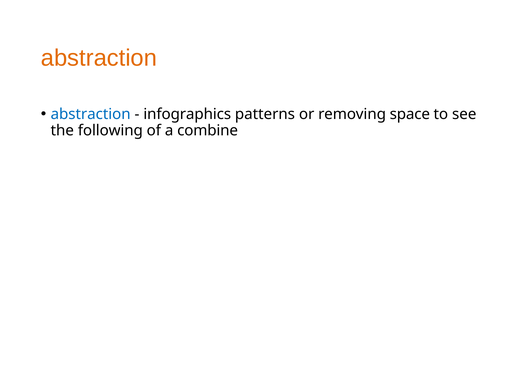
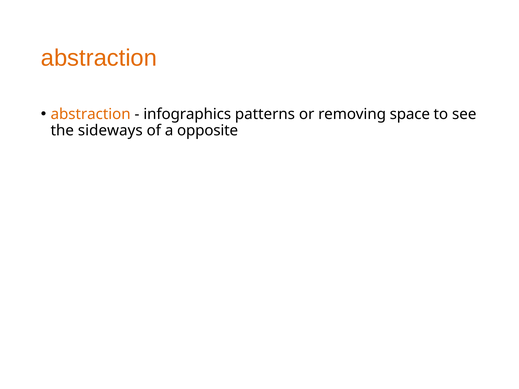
abstraction colour: blue -> orange (91, 114)
following: following -> sideways (110, 131)
combine: combine -> opposite (208, 131)
